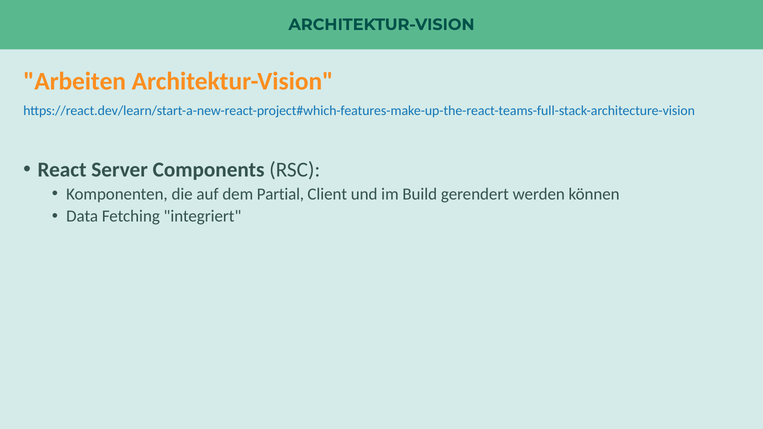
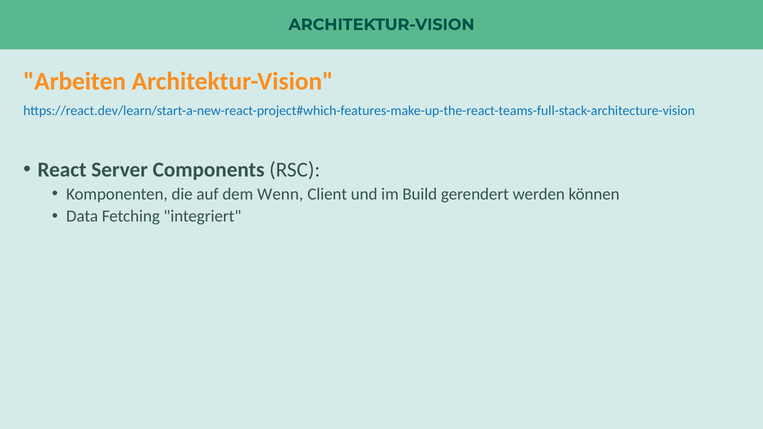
Partial: Partial -> Wenn (280, 194)
